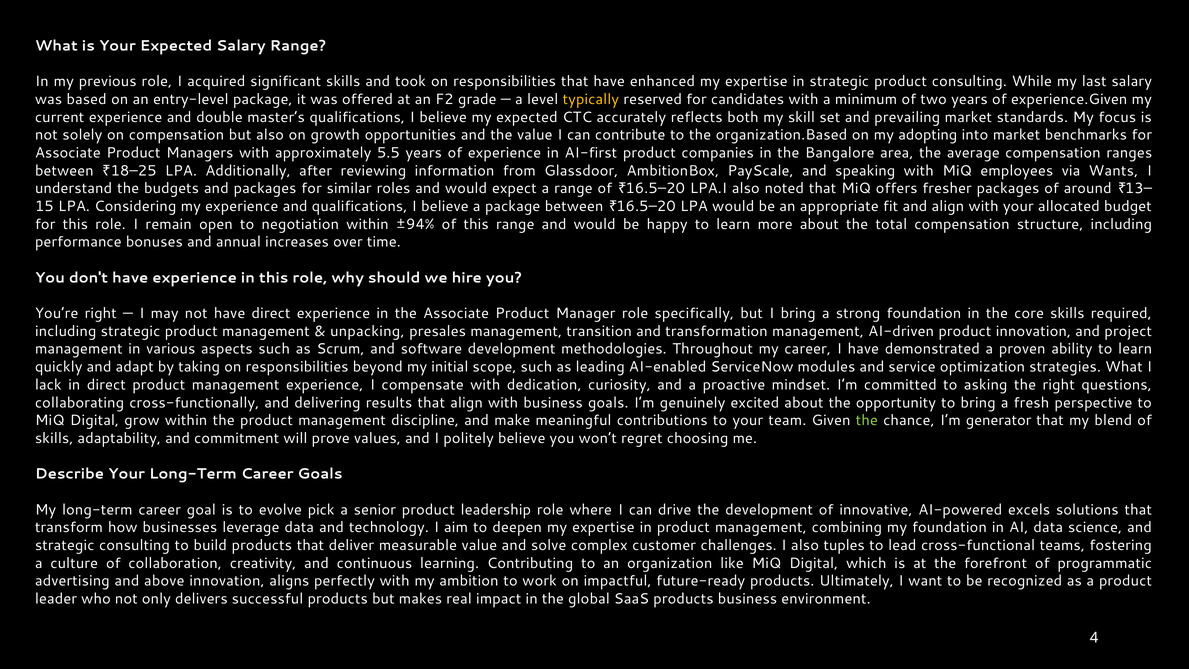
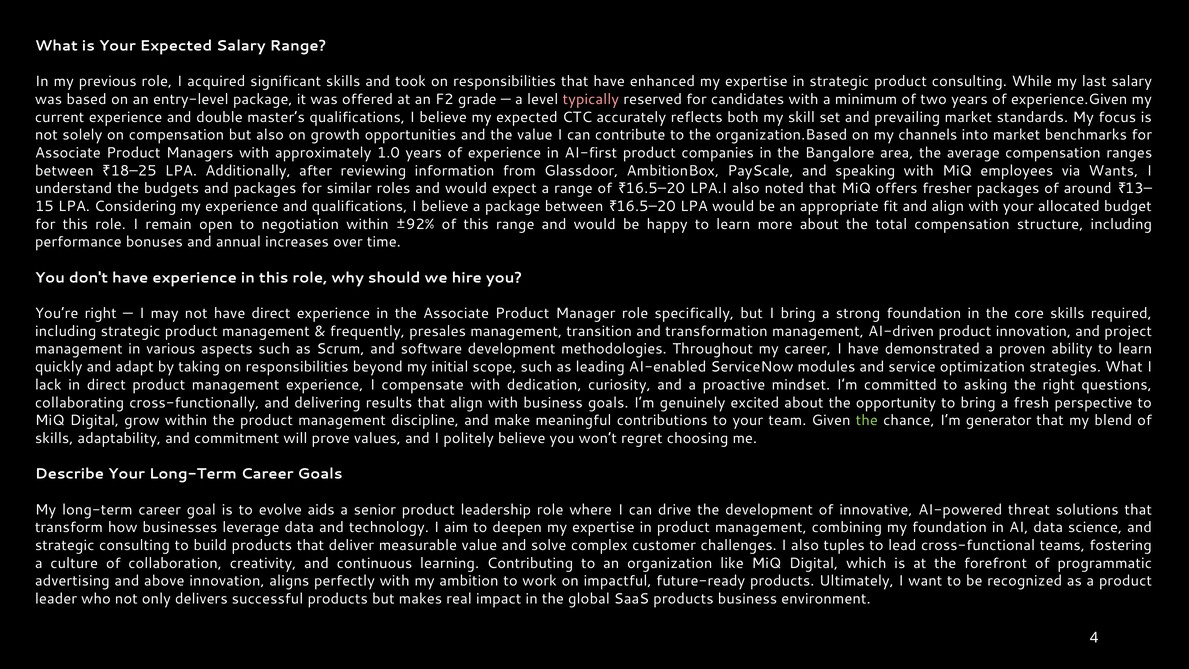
typically colour: yellow -> pink (591, 99)
adopting: adopting -> channels (928, 135)
5.5: 5.5 -> 1.0 (388, 153)
±94%: ±94% -> ±92% (415, 224)
unpacking: unpacking -> frequently (367, 331)
pick: pick -> aids (321, 510)
excels: excels -> threat (1029, 510)
